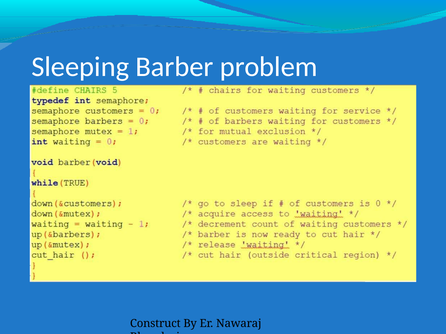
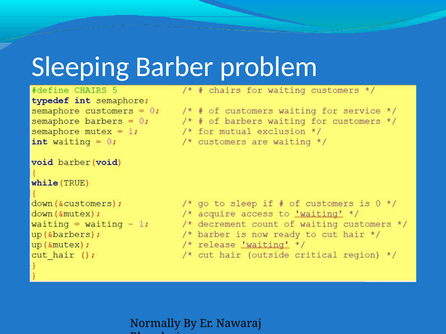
Construct: Construct -> Normally (155, 324)
